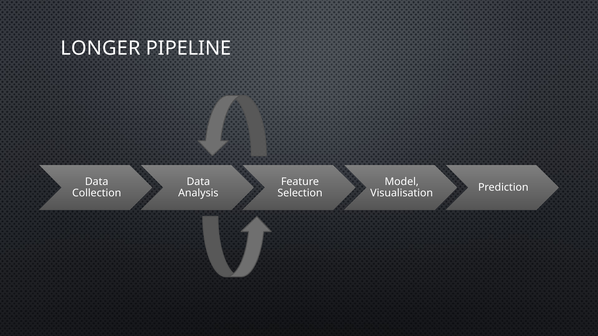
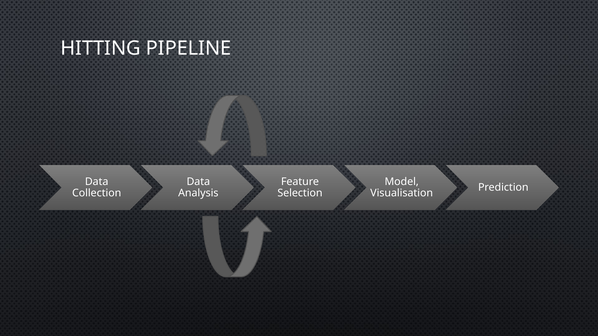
LONGER: LONGER -> HITTING (101, 48)
